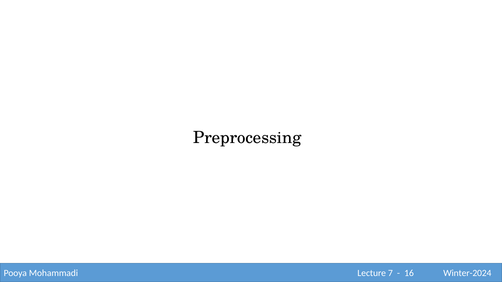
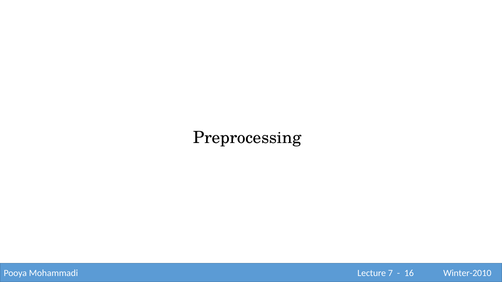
Winter-2024: Winter-2024 -> Winter-2010 (467, 273)
